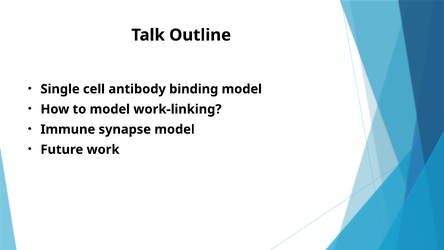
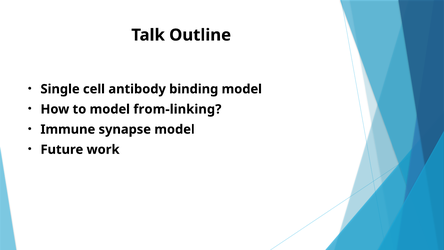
work-linking: work-linking -> from-linking (177, 109)
